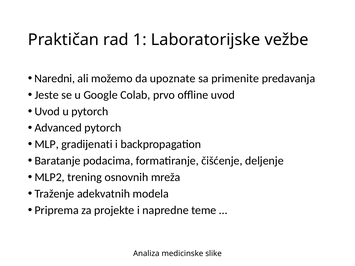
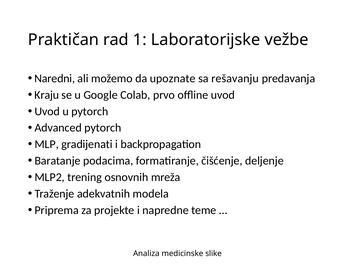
primenite: primenite -> rešavanju (235, 79)
Jeste: Jeste -> Kraju (47, 95)
